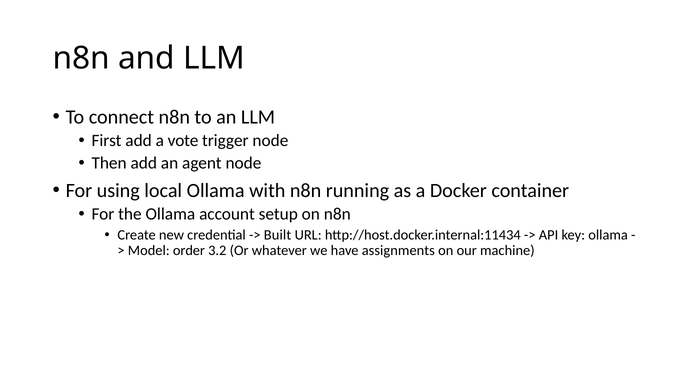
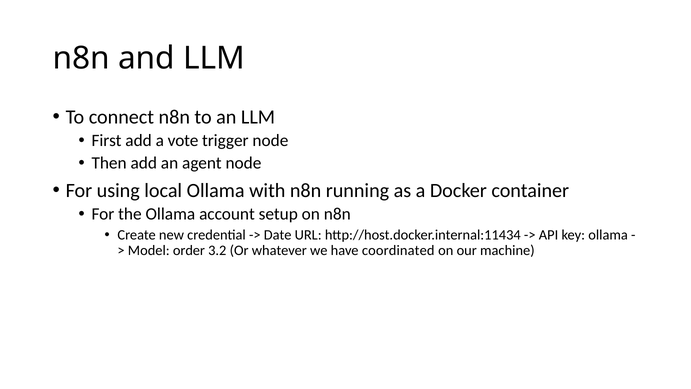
Built: Built -> Date (278, 235)
assignments: assignments -> coordinated (398, 250)
